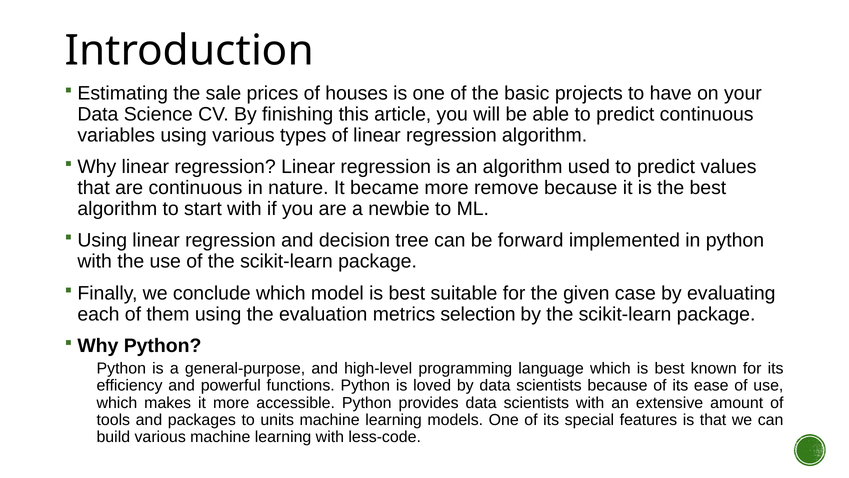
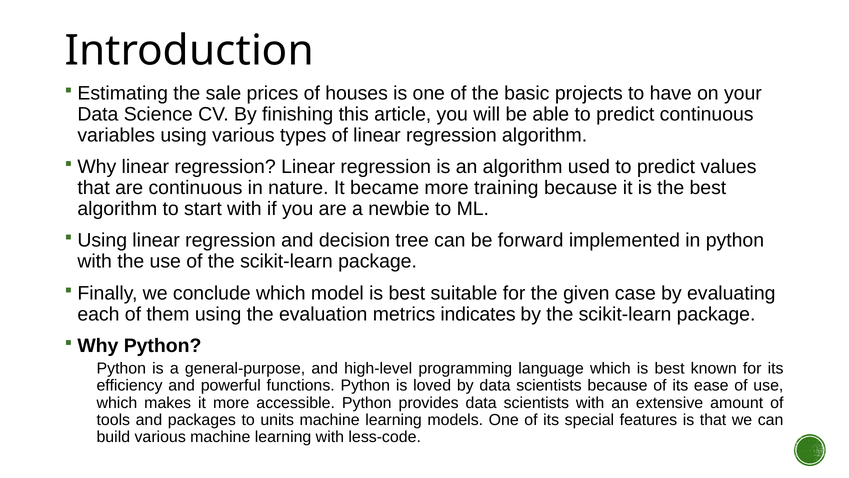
remove: remove -> training (506, 188)
selection: selection -> indicates (478, 314)
